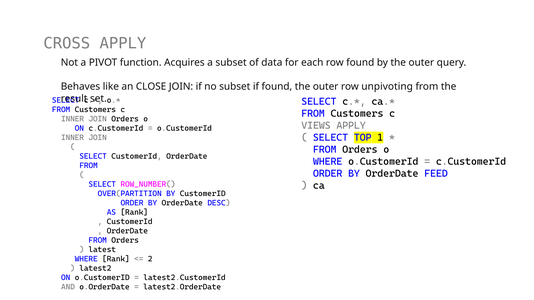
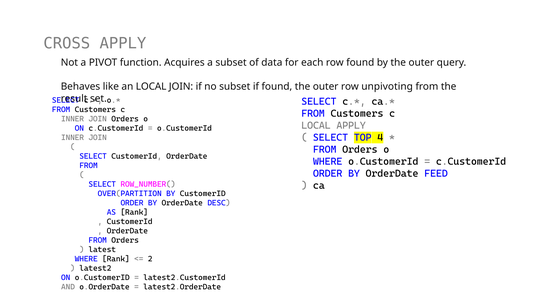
an CLOSE: CLOSE -> LOCAL (151, 87)
VIEWS: VIEWS -> LOCAL (316, 126)
1: 1 -> 4 (380, 138)
